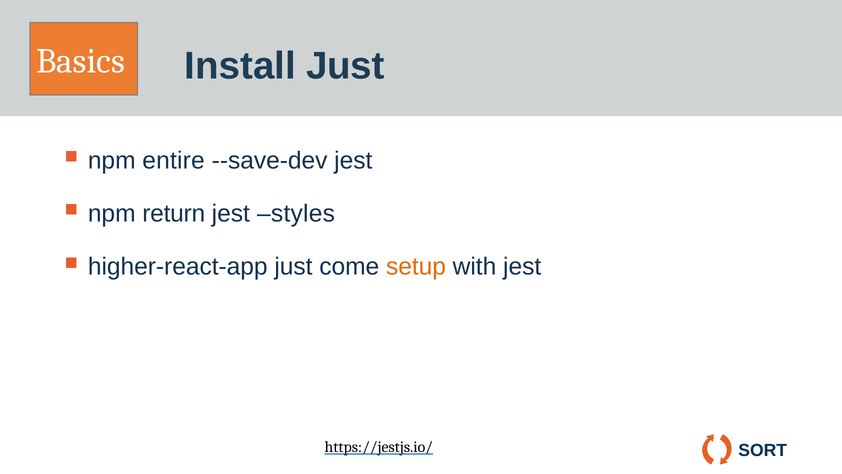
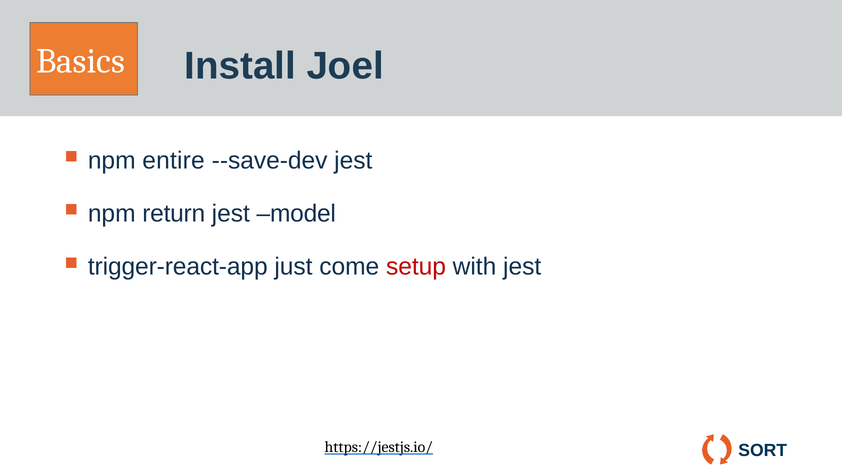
Install Just: Just -> Joel (345, 66)
styles: styles -> model (296, 214)
higher-react-app: higher-react-app -> trigger-react-app (178, 267)
setup colour: orange -> red (416, 267)
